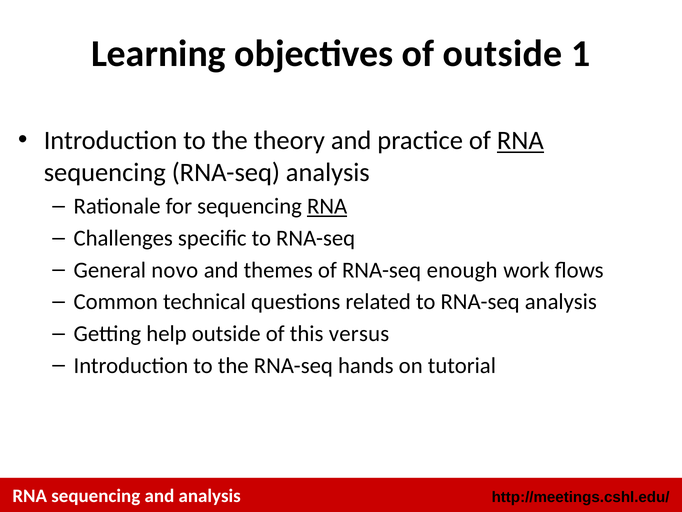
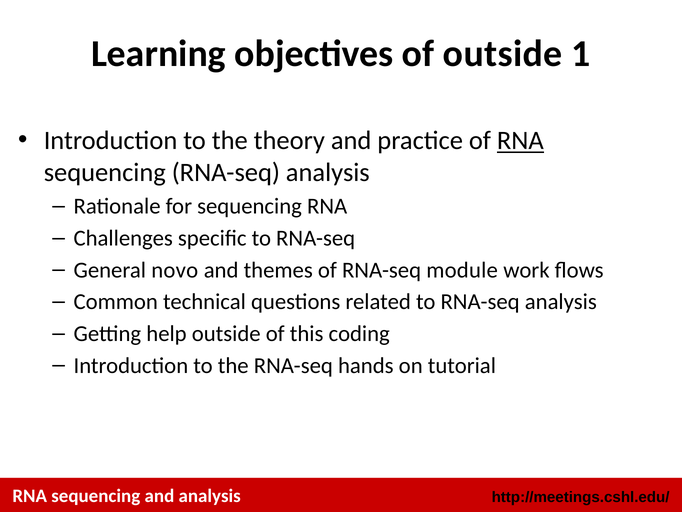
RNA underline: present -> none (327, 206)
enough: enough -> module (462, 270)
versus: versus -> coding (359, 333)
